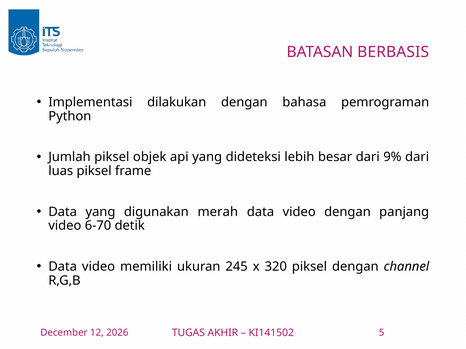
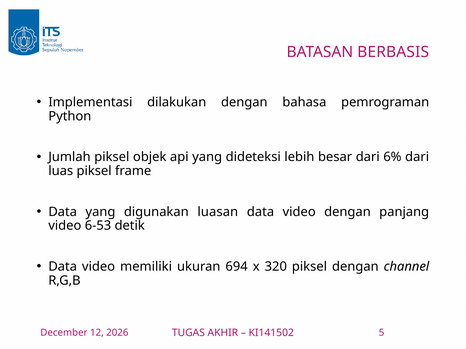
9%: 9% -> 6% (392, 157)
merah: merah -> luasan (218, 212)
6-70: 6-70 -> 6-53 (98, 226)
245: 245 -> 694 (237, 267)
